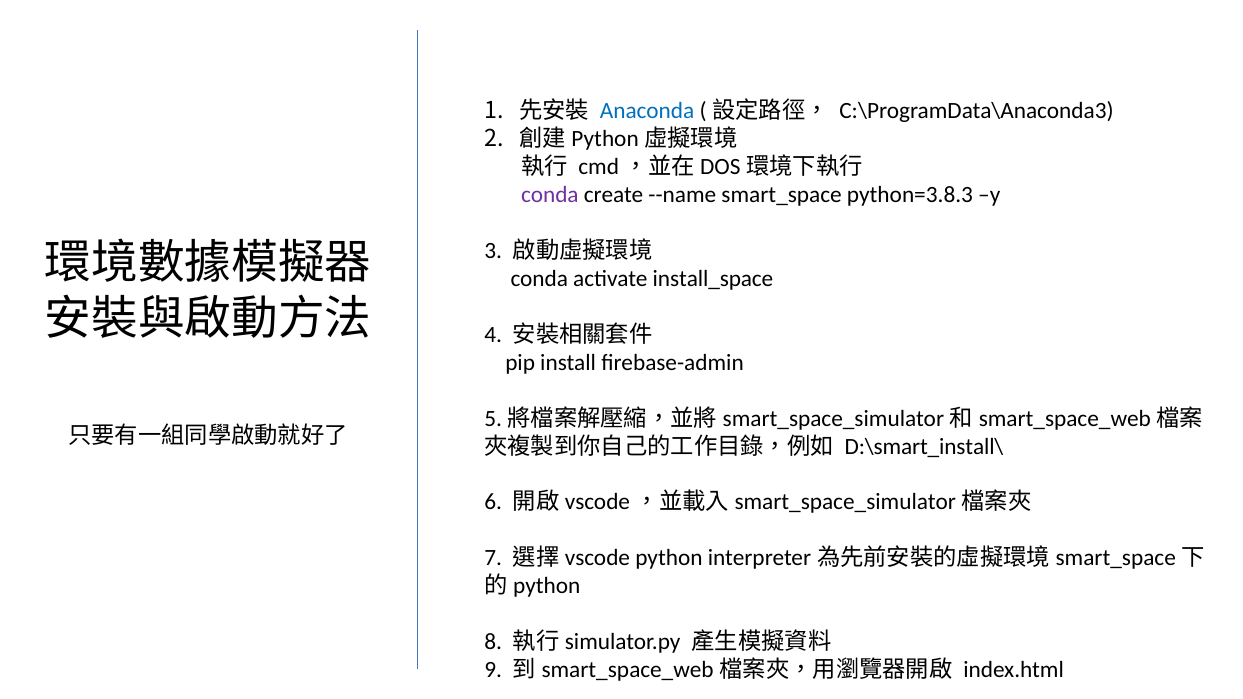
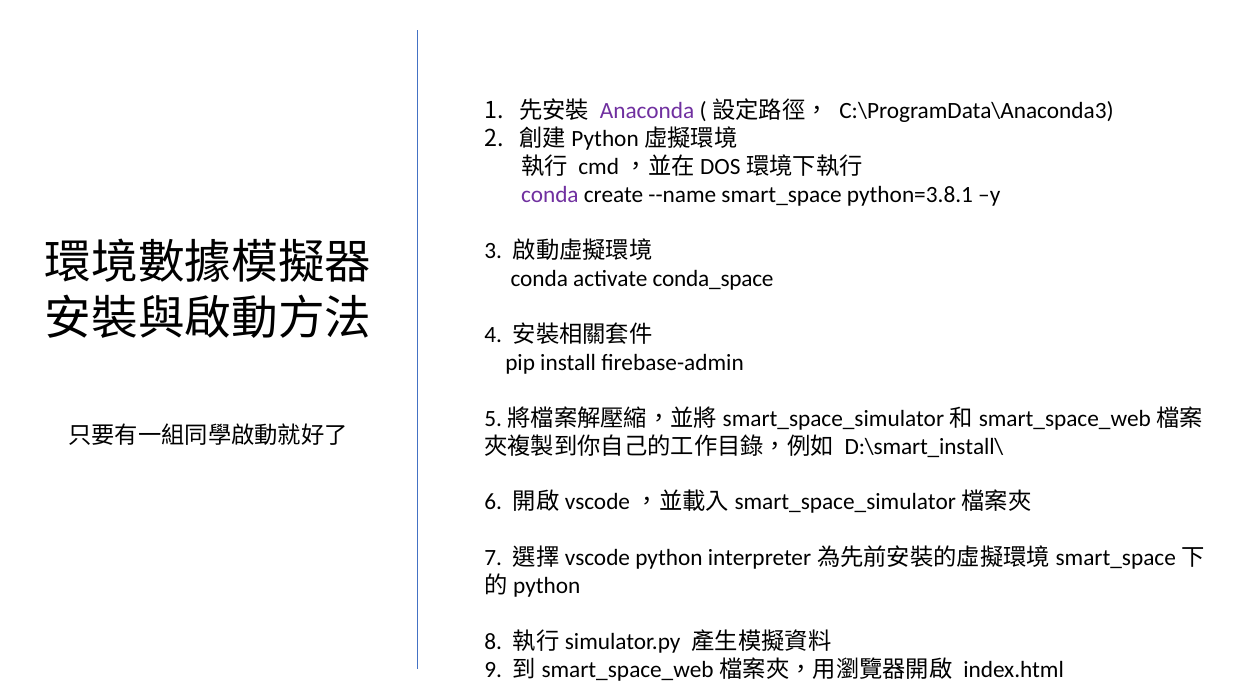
Anaconda colour: blue -> purple (647, 111)
python=3.8.3: python=3.8.3 -> python=3.8.1 (910, 195)
install_space: install_space -> conda_space (713, 279)
